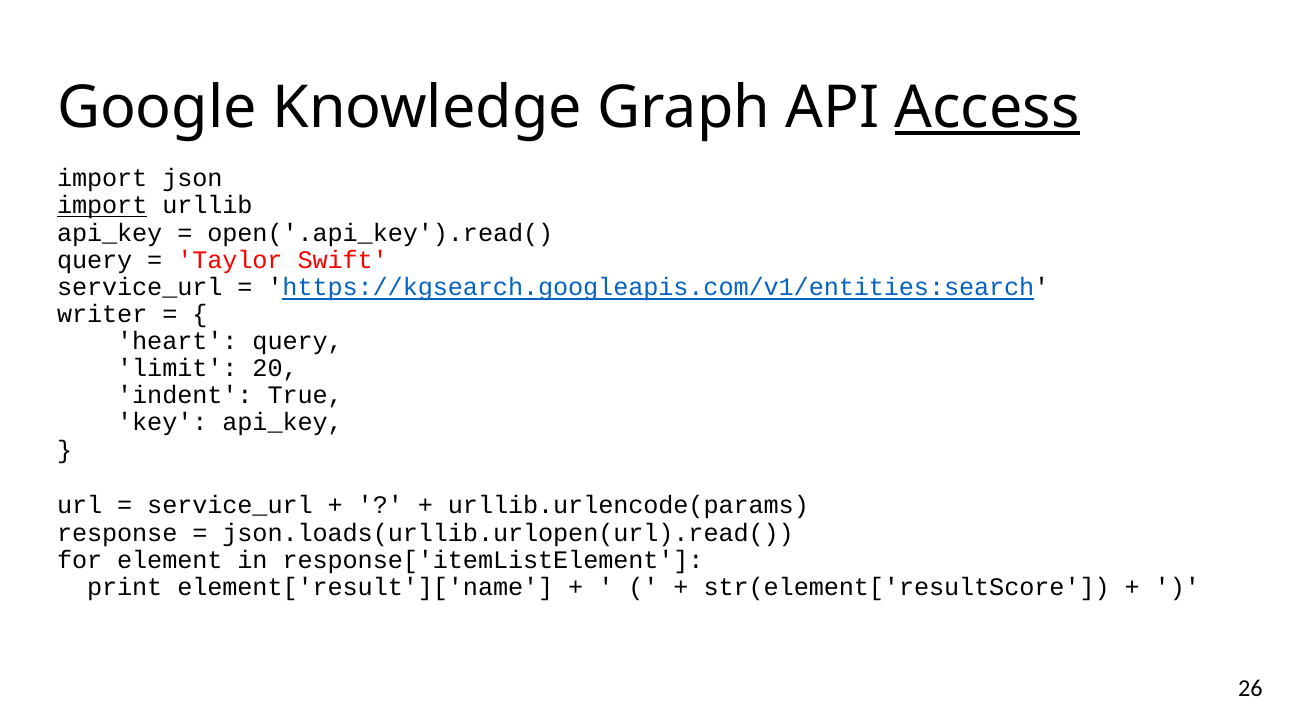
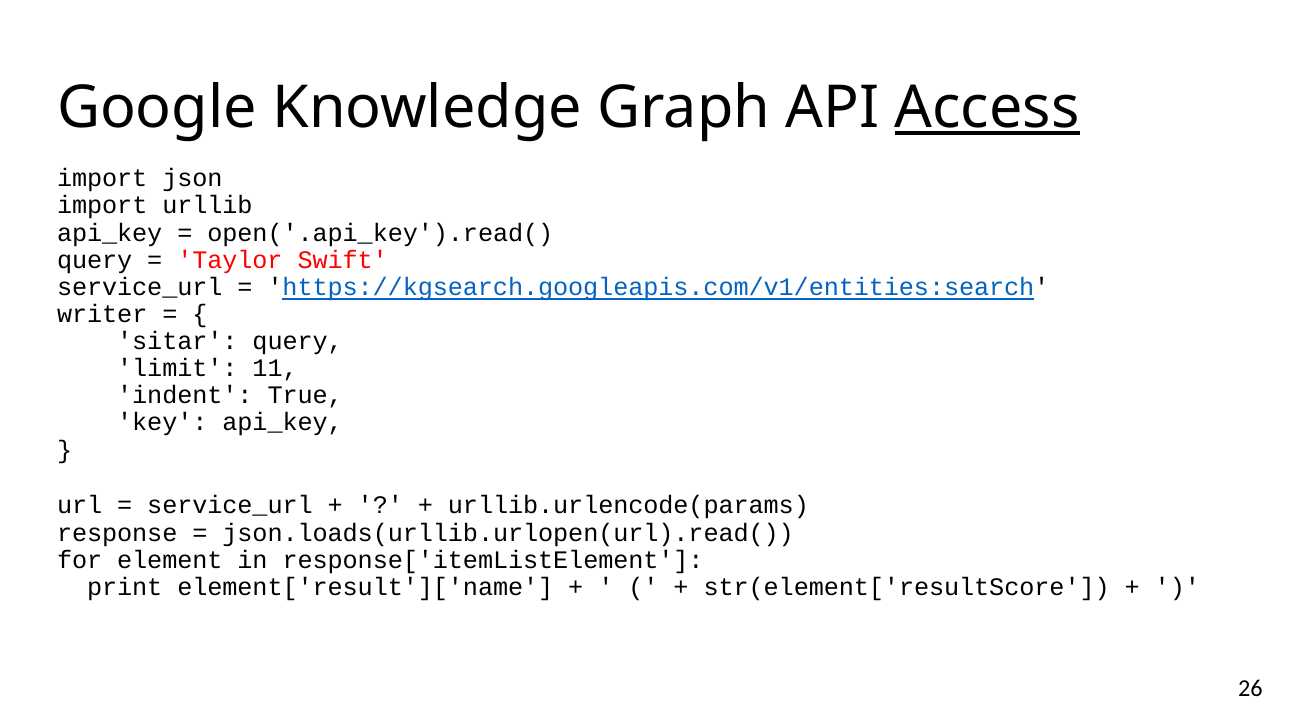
import underline: present -> none (102, 206)
heart: heart -> sitar (177, 341)
20: 20 -> 11 (275, 369)
